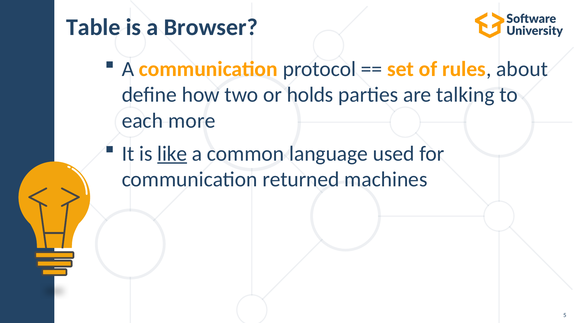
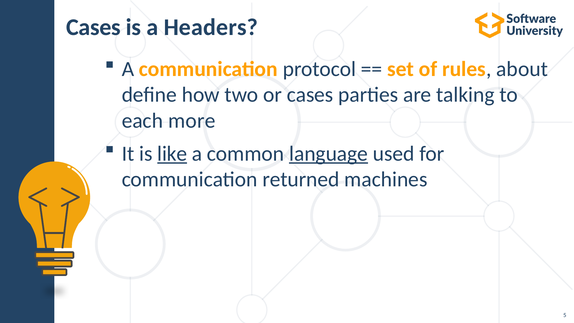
Table: Table -> Cases (93, 27)
Browser: Browser -> Headers (211, 27)
or holds: holds -> cases (310, 95)
language underline: none -> present (329, 154)
